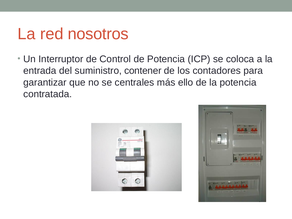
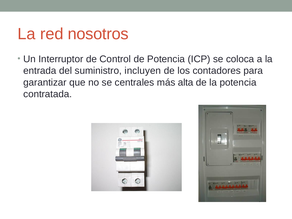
contener: contener -> incluyen (143, 71)
ello: ello -> alta (186, 82)
